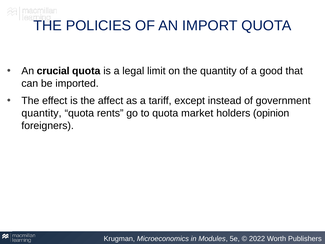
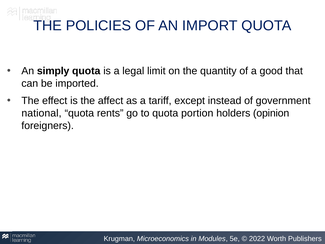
crucial: crucial -> simply (53, 71)
quantity: quantity -> national (42, 113)
market: market -> portion (197, 113)
